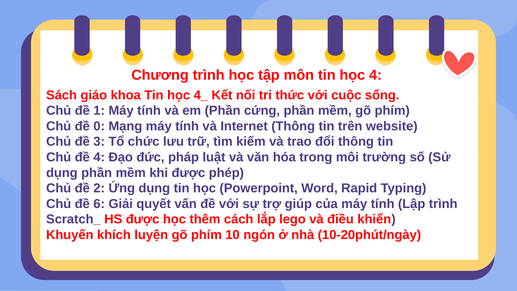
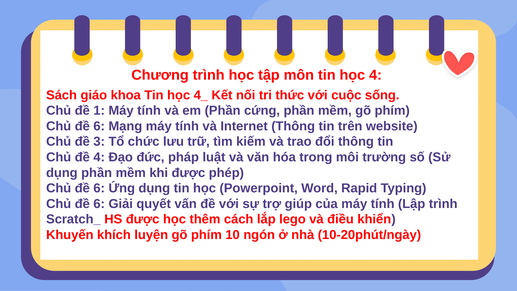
0: 0 -> 6 (99, 126)
2: 2 -> 6 (99, 188)
